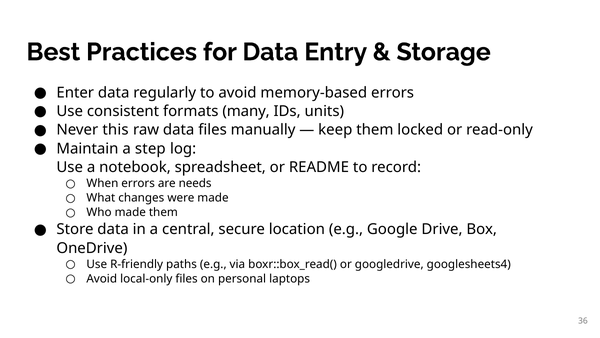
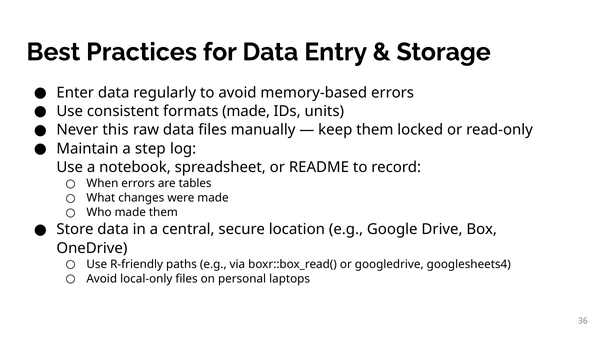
formats many: many -> made (246, 111)
needs: needs -> tables (195, 183)
